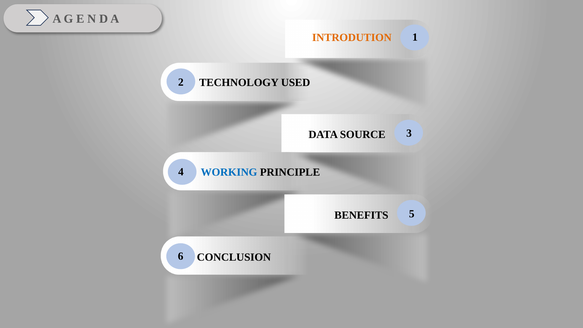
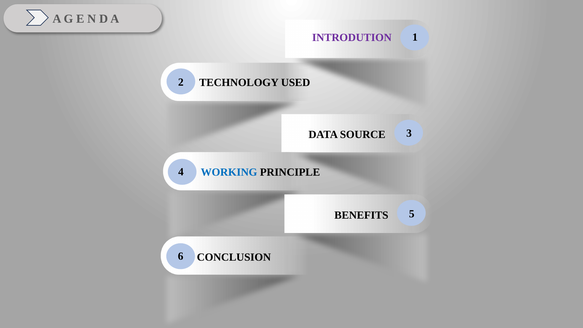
INTRODUTION colour: orange -> purple (352, 38)
